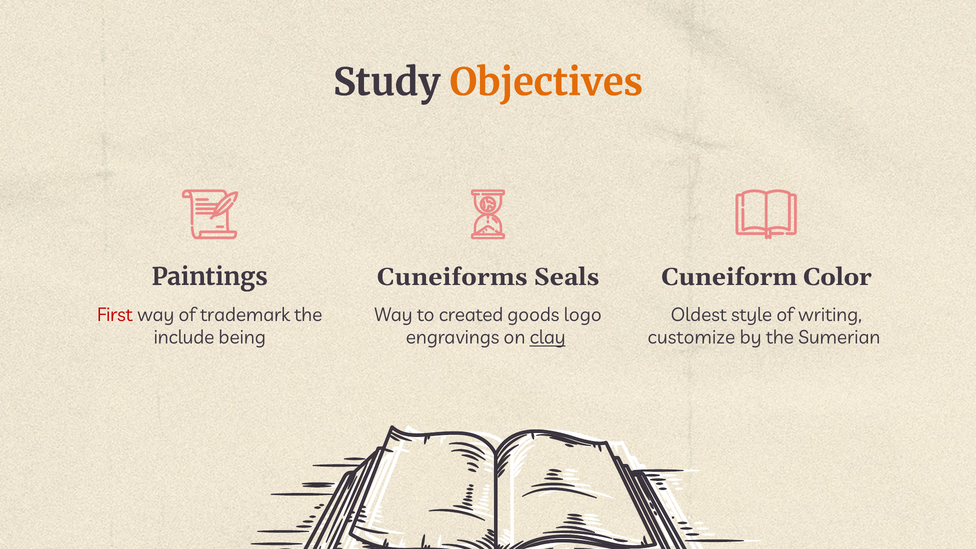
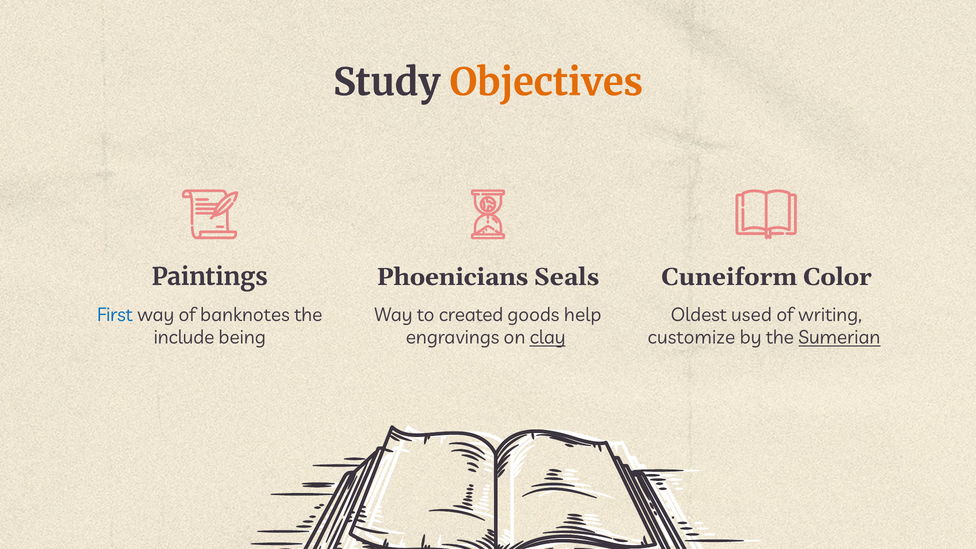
Cuneiforms: Cuneiforms -> Phoenicians (452, 277)
First colour: red -> blue (115, 315)
trademark: trademark -> banknotes (245, 315)
logo: logo -> help (583, 315)
style: style -> used (751, 315)
Sumerian underline: none -> present (839, 338)
